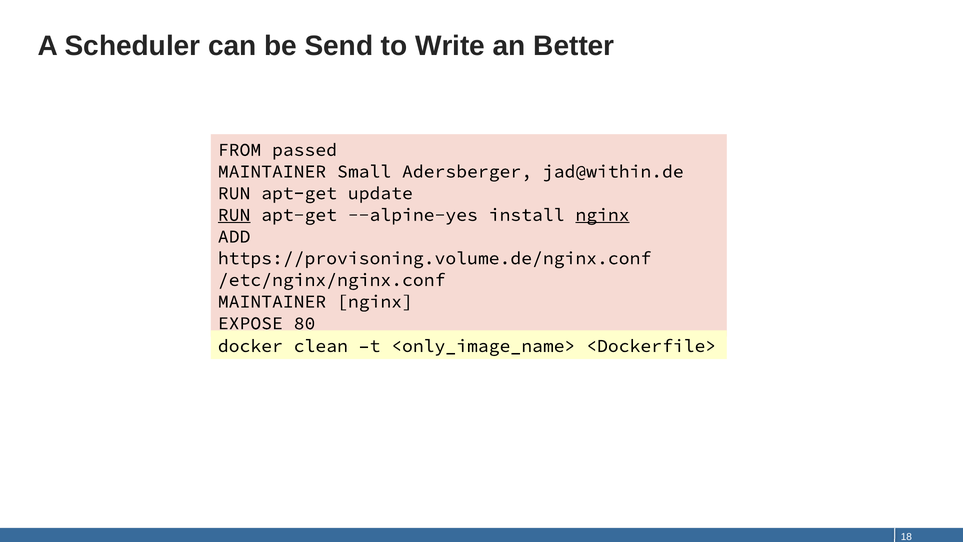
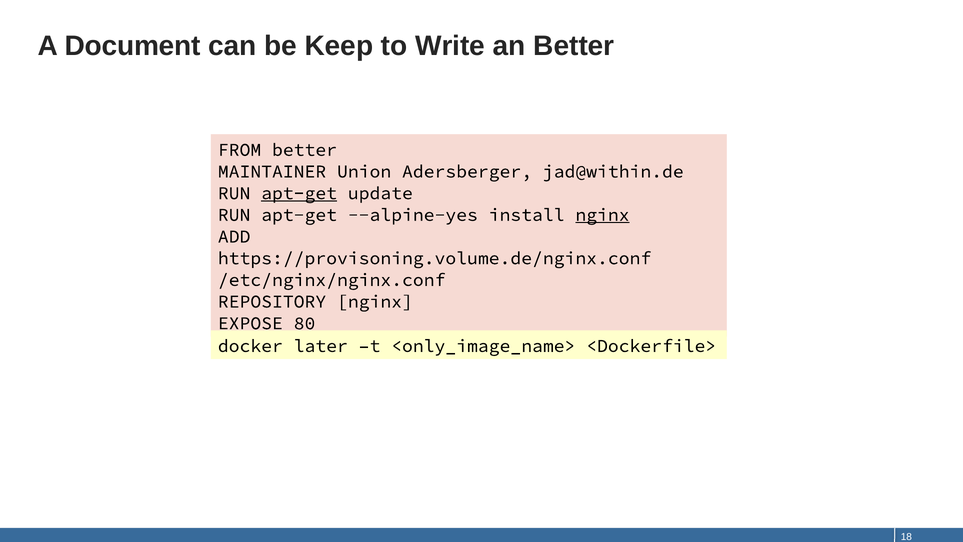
Scheduler: Scheduler -> Document (133, 46)
Send: Send -> Keep (339, 46)
FROM passed: passed -> better (305, 150)
Small: Small -> Union (364, 171)
apt-get underline: none -> present (299, 193)
RUN underline: present -> none (234, 215)
MAINTAINER: MAINTAINER -> REPOSITORY (272, 301)
clean: clean -> later (321, 346)
